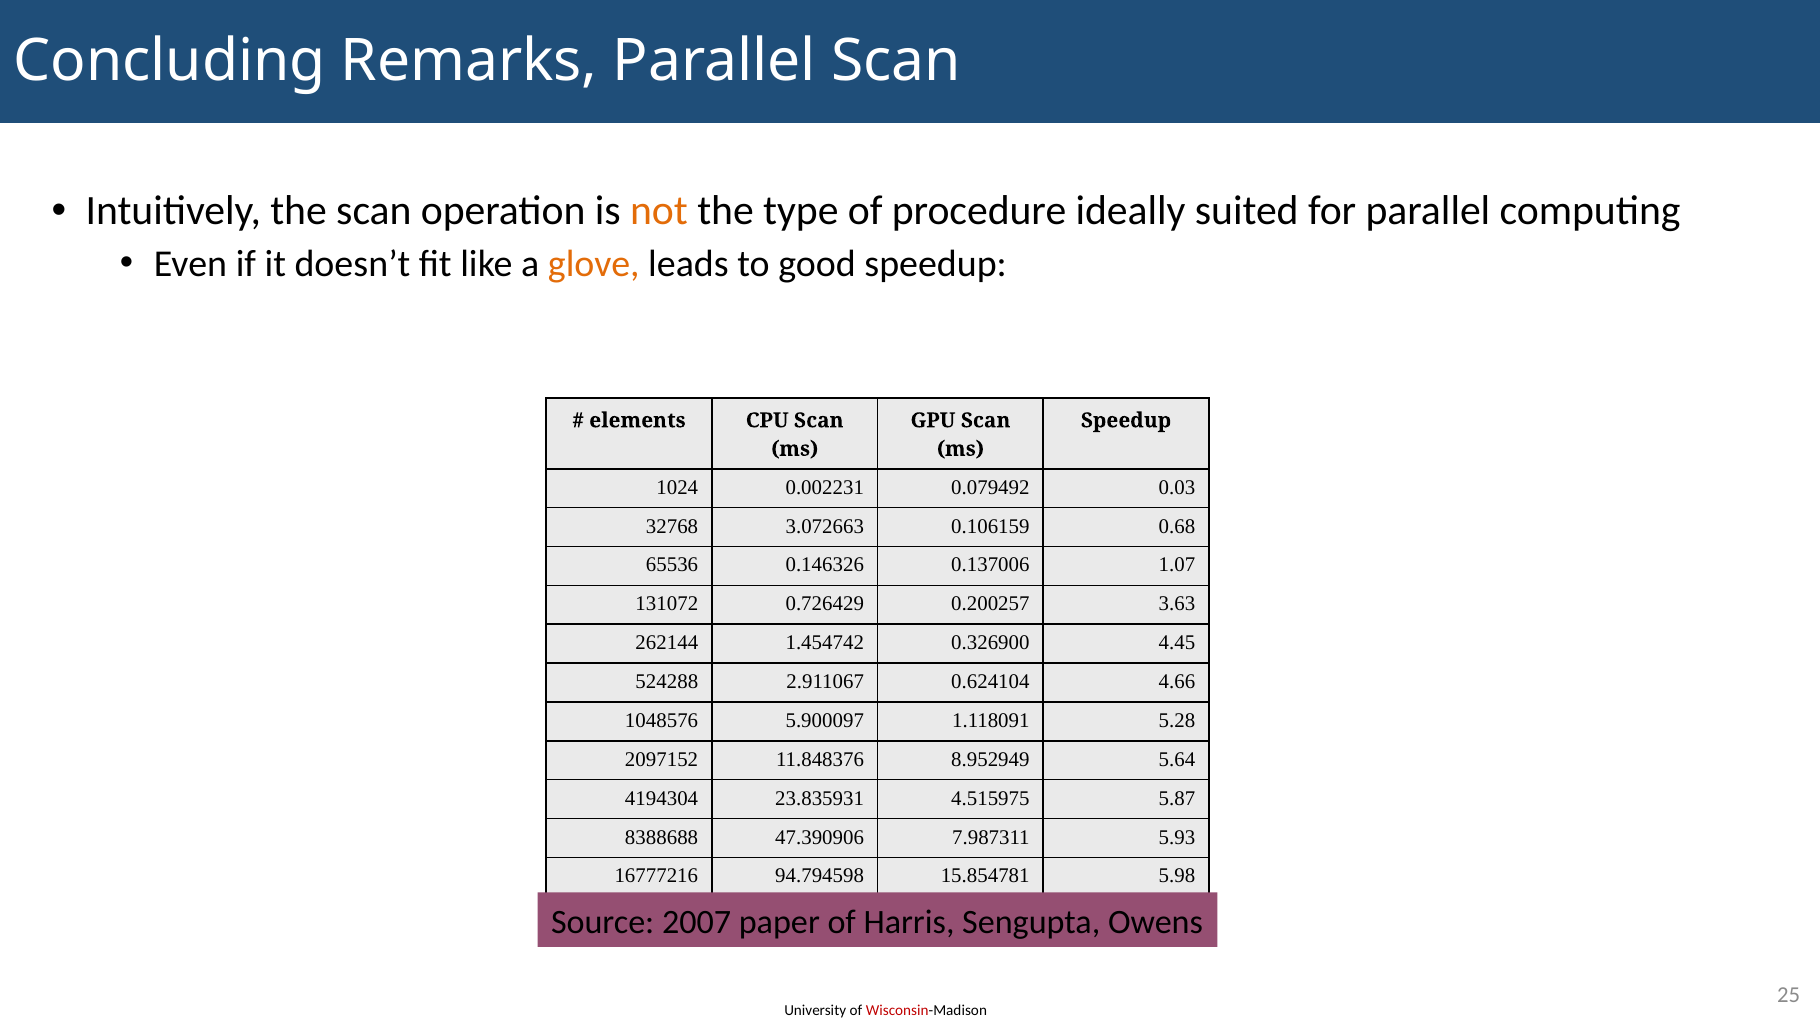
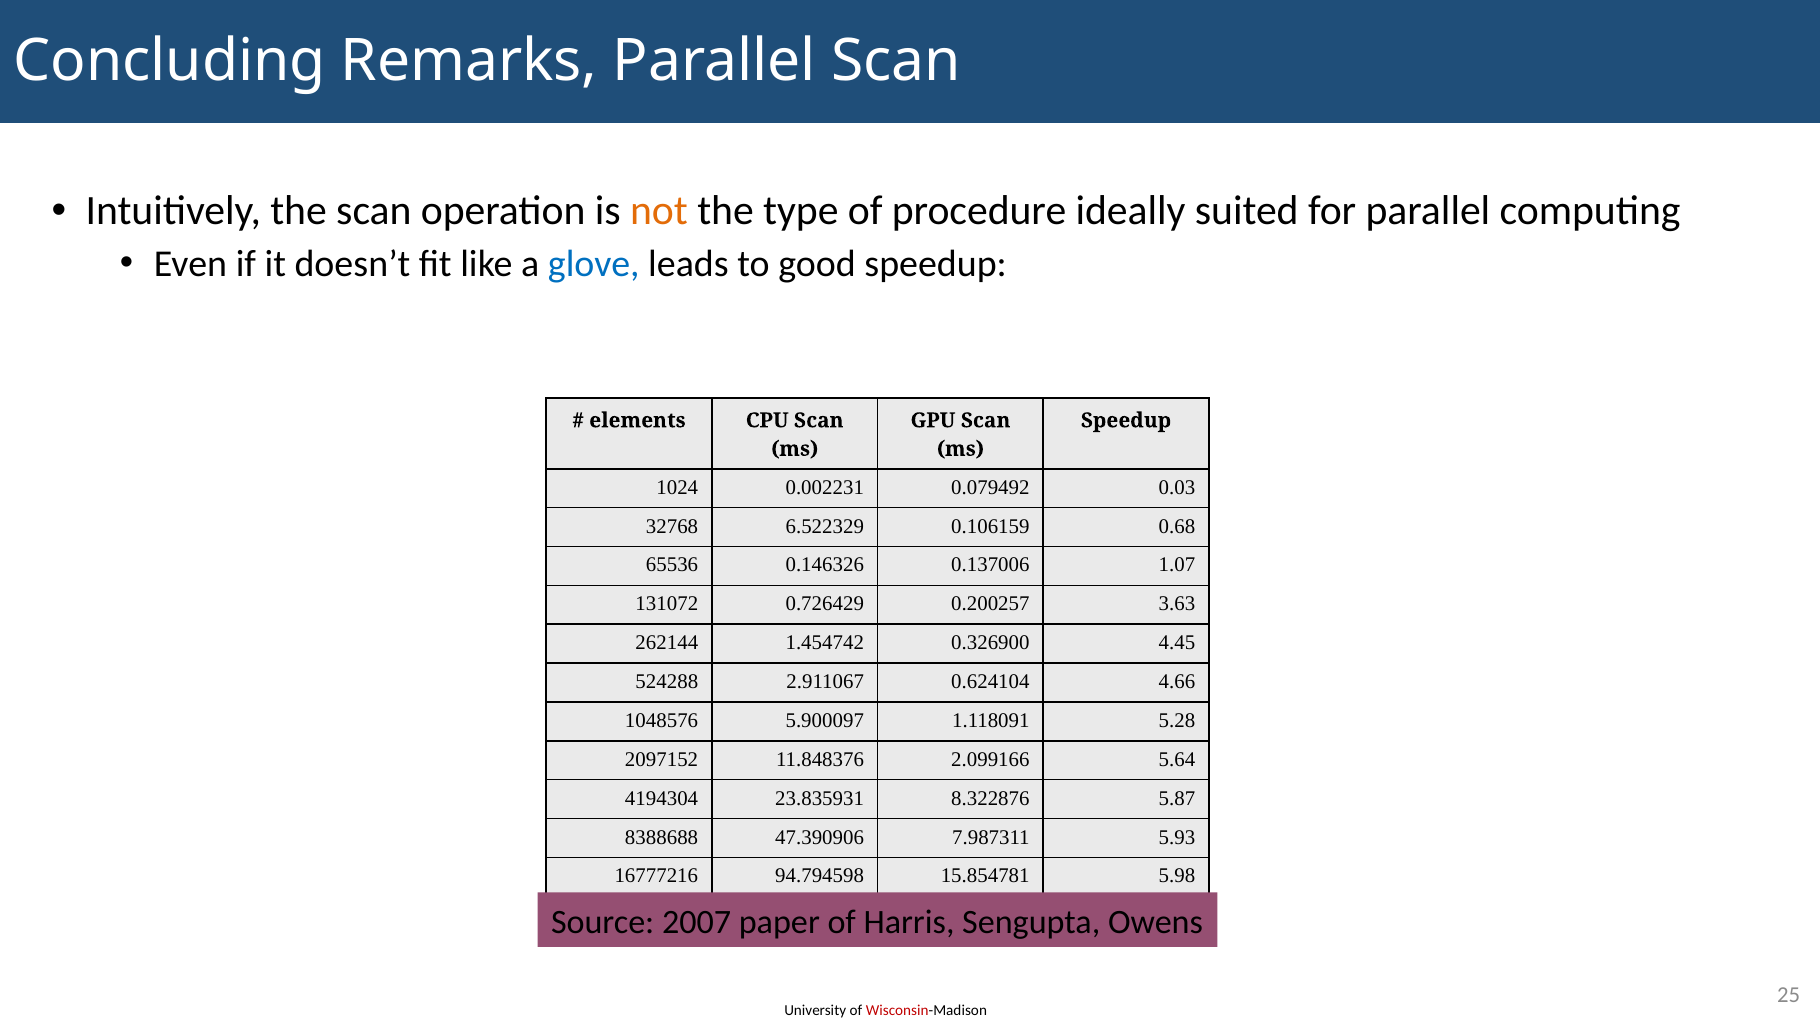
glove colour: orange -> blue (594, 264)
3.072663: 3.072663 -> 6.522329 (825, 526)
8.952949: 8.952949 -> 2.099166 (990, 759)
4.515975: 4.515975 -> 8.322876 (990, 798)
